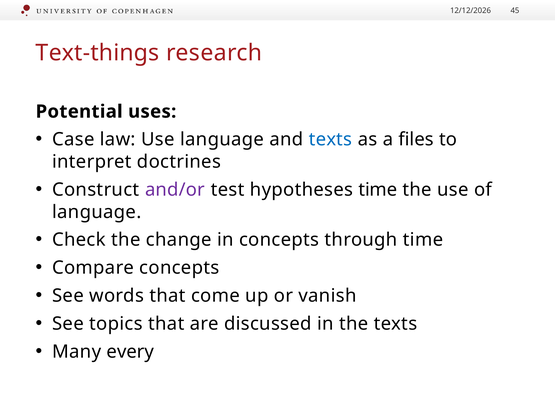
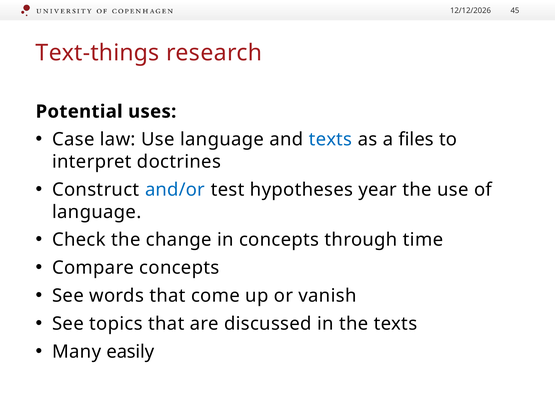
and/or colour: purple -> blue (175, 190)
hypotheses time: time -> year (378, 190)
every: every -> easily (130, 352)
